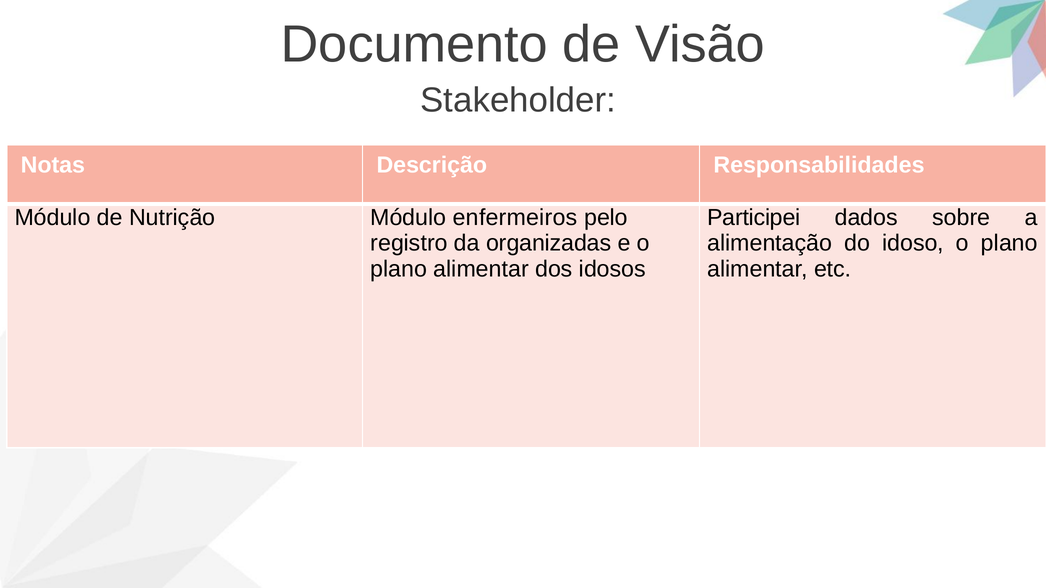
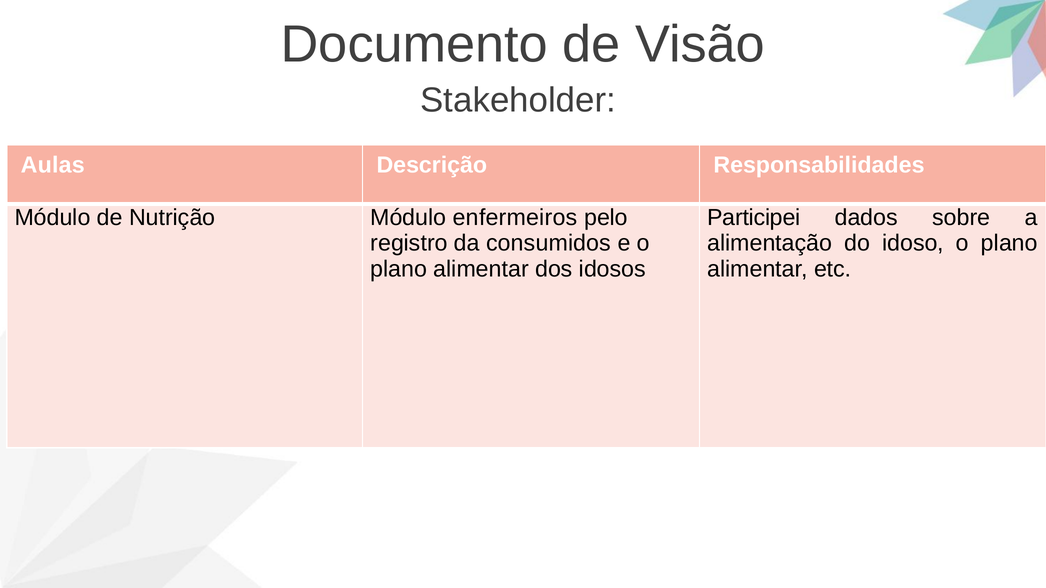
Notas: Notas -> Aulas (53, 165)
organizadas: organizadas -> consumidos (549, 243)
